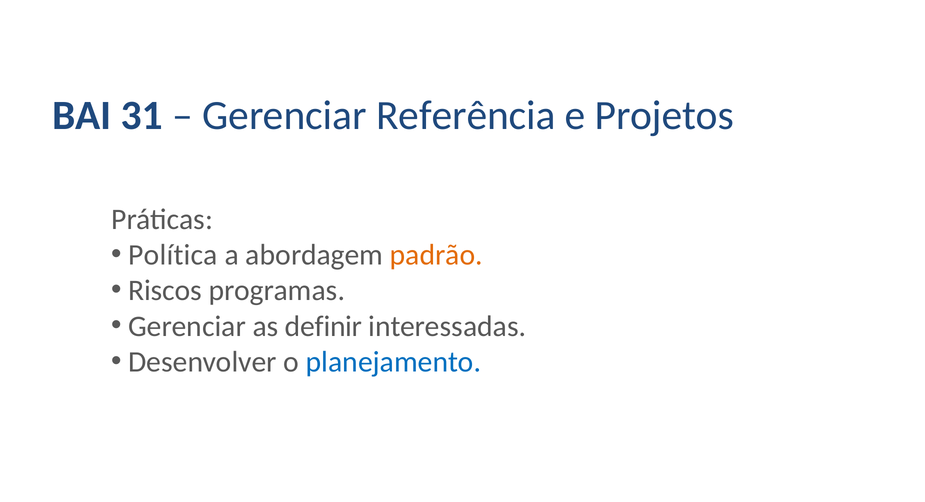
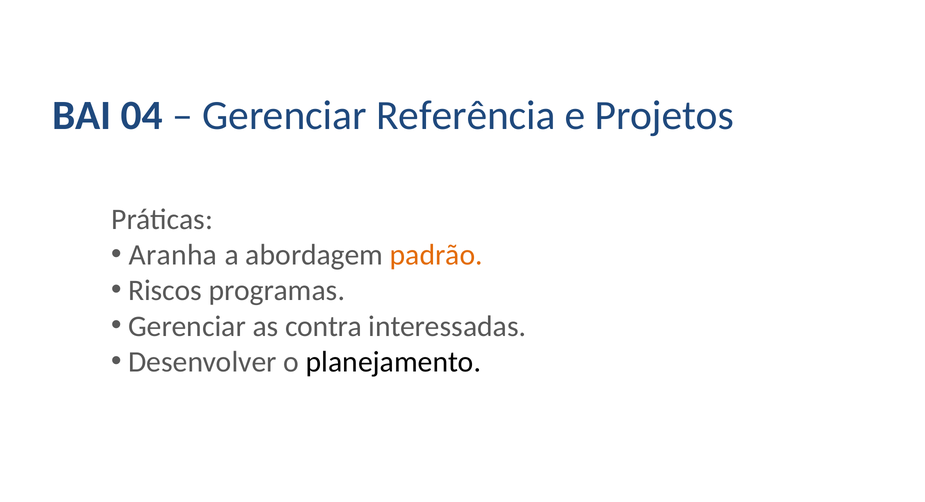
31: 31 -> 04 (142, 116)
Política: Política -> Aranha (173, 255)
definir: definir -> contra (324, 326)
planejamento colour: blue -> black (393, 362)
